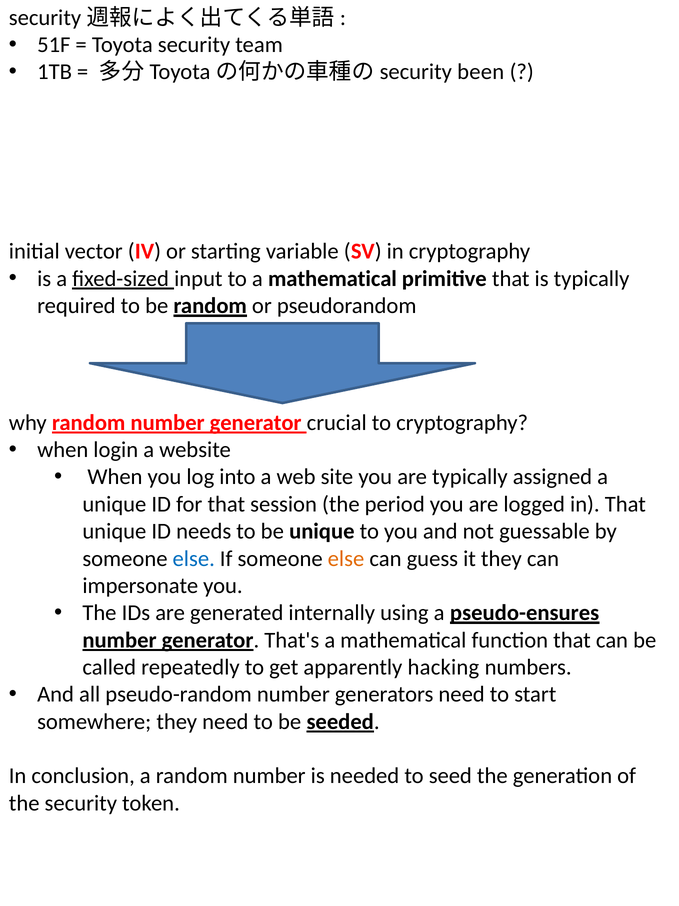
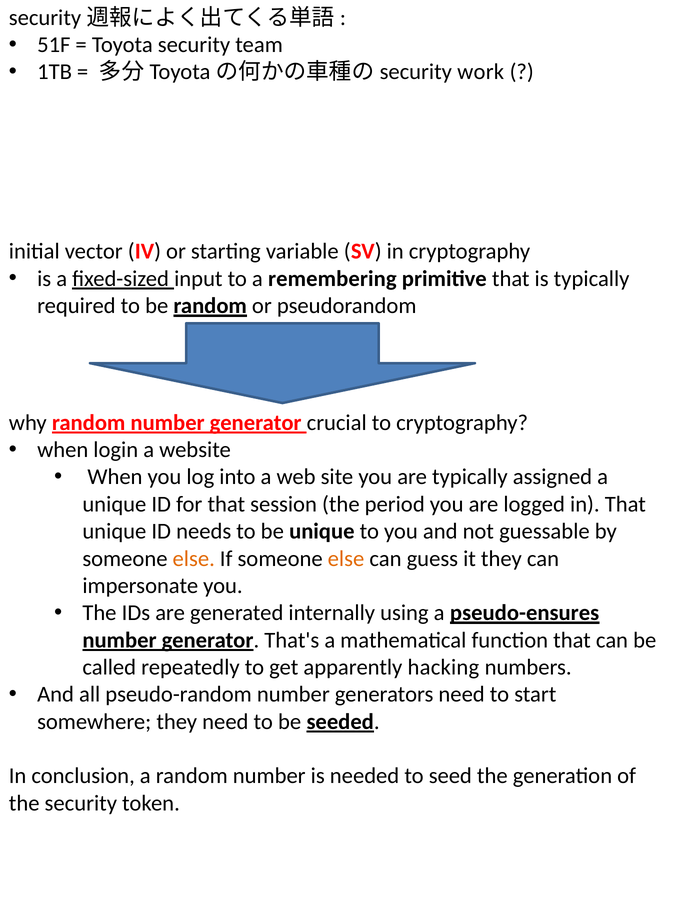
been: been -> work (481, 72)
to a mathematical: mathematical -> remembering (332, 278)
else colour: blue -> orange (194, 558)
